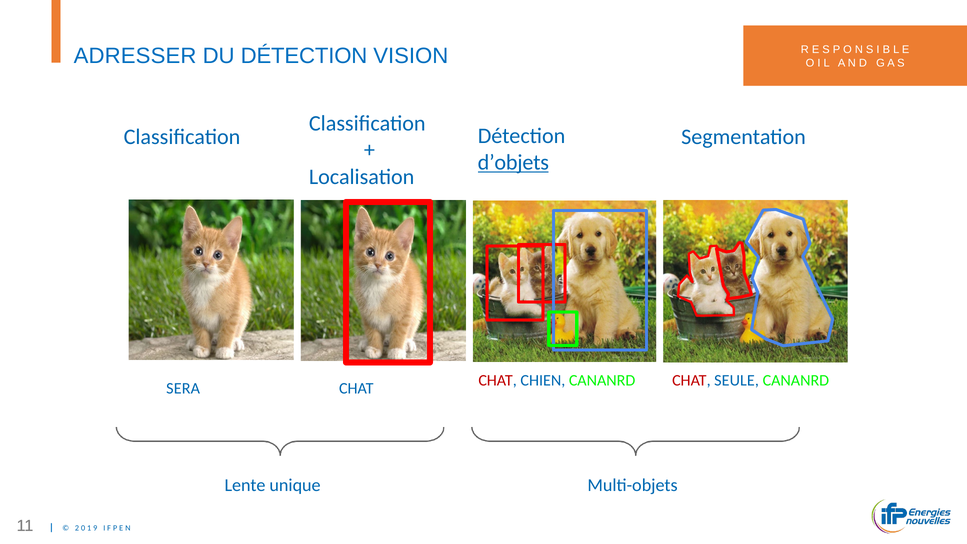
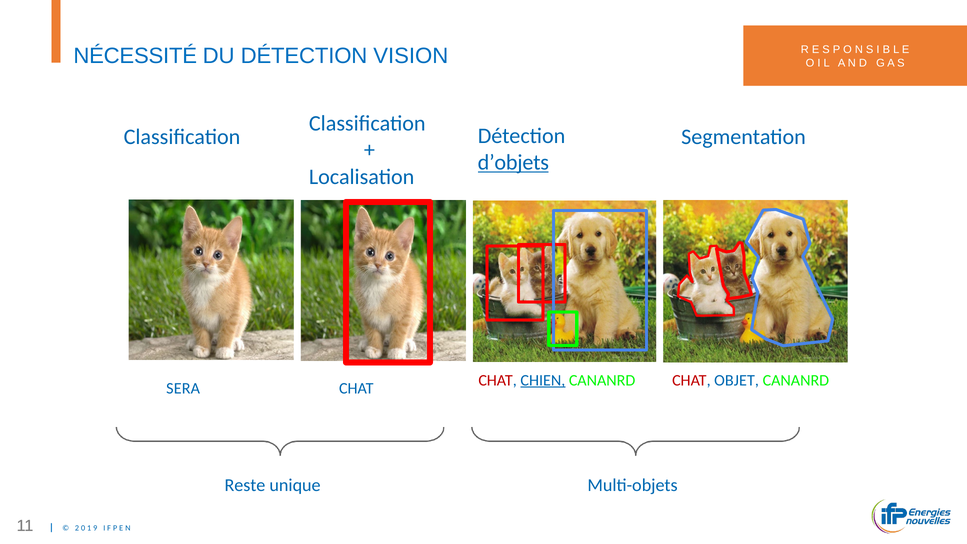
ADRESSER: ADRESSER -> NÉCESSITÉ (135, 56)
CHIEN underline: none -> present (543, 380)
SEULE: SEULE -> OBJET (737, 380)
Lente: Lente -> Reste (245, 485)
